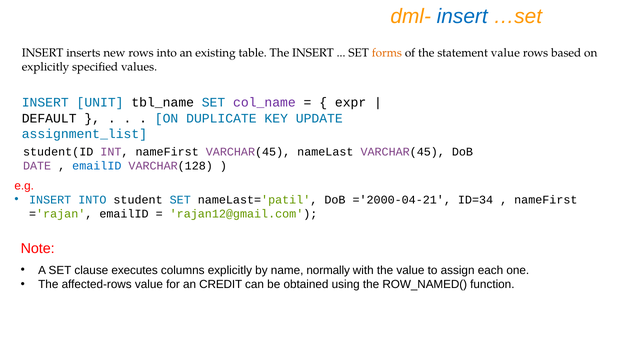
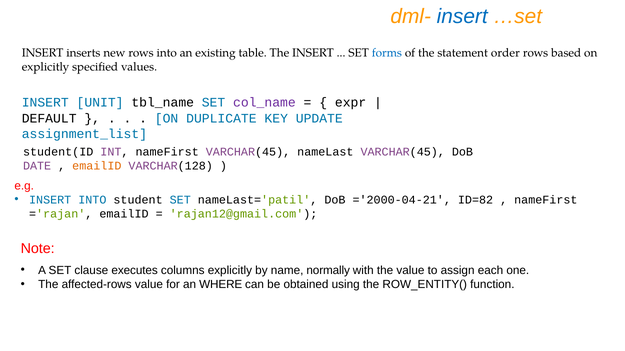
forms colour: orange -> blue (387, 53)
statement value: value -> order (505, 53)
emailID colour: blue -> orange (97, 166)
ID=34: ID=34 -> ID=82 (476, 200)
CREDIT: CREDIT -> WHERE (221, 285)
ROW_NAMED(: ROW_NAMED( -> ROW_ENTITY( (425, 285)
